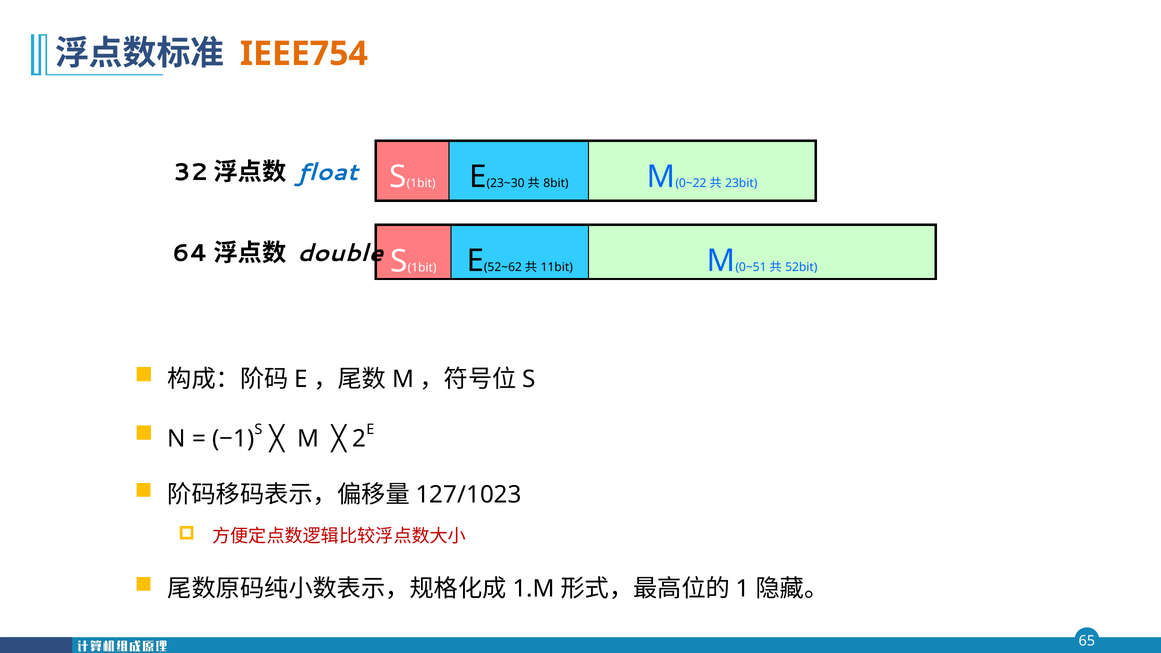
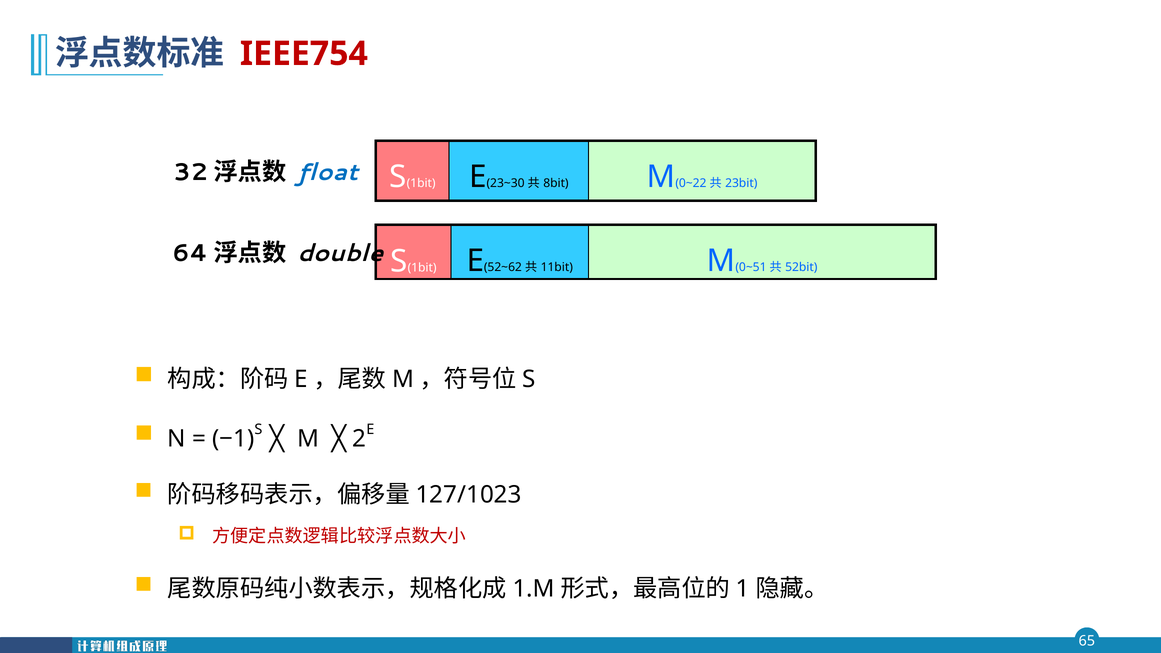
IEEE754 colour: orange -> red (304, 54)
